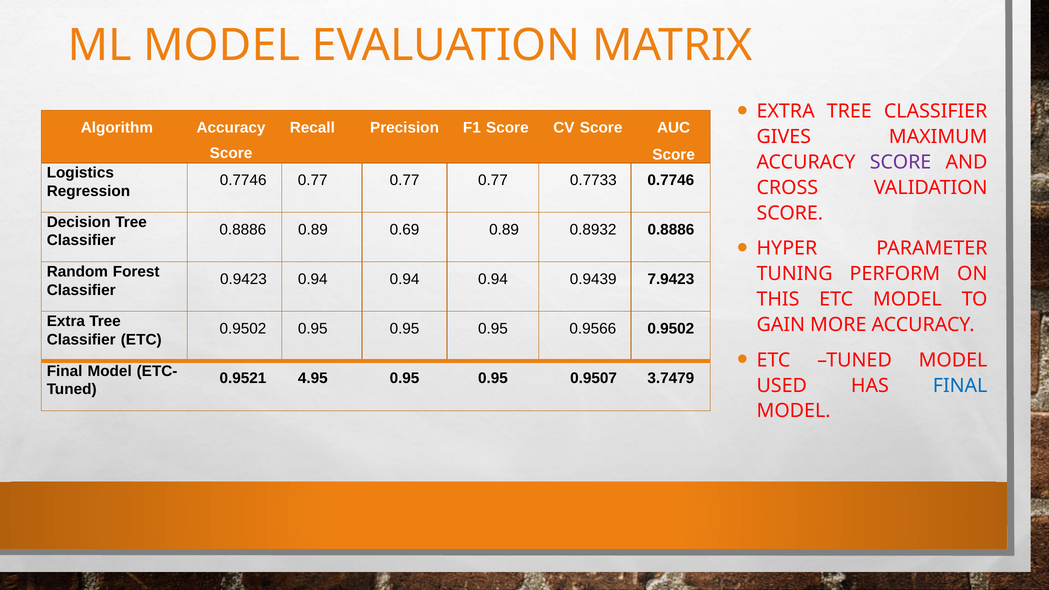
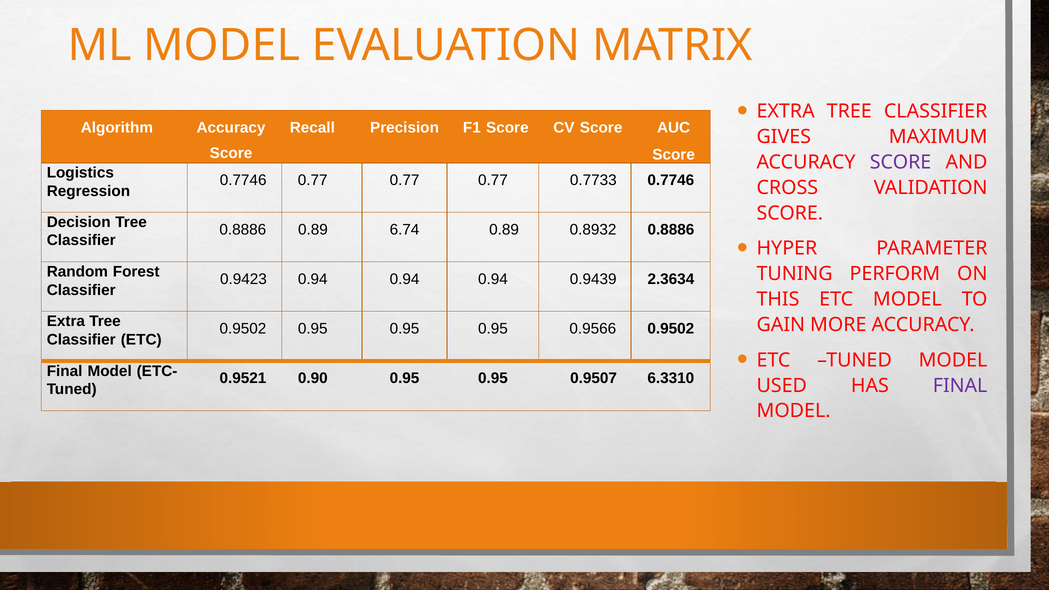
0.69: 0.69 -> 6.74 (405, 230)
7.9423: 7.9423 -> 2.3634 (671, 279)
4.95: 4.95 -> 0.90 (313, 379)
3.7479: 3.7479 -> 6.3310 (671, 379)
FINAL colour: blue -> purple (960, 386)
